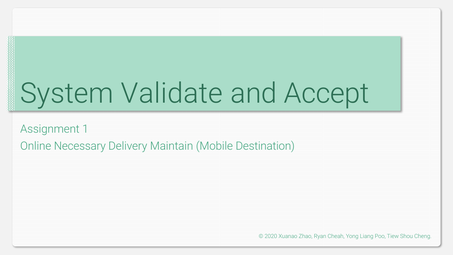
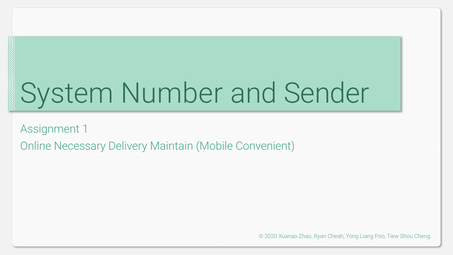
Validate: Validate -> Number (172, 93)
Accept: Accept -> Sender (327, 93)
Destination: Destination -> Convenient (265, 146)
